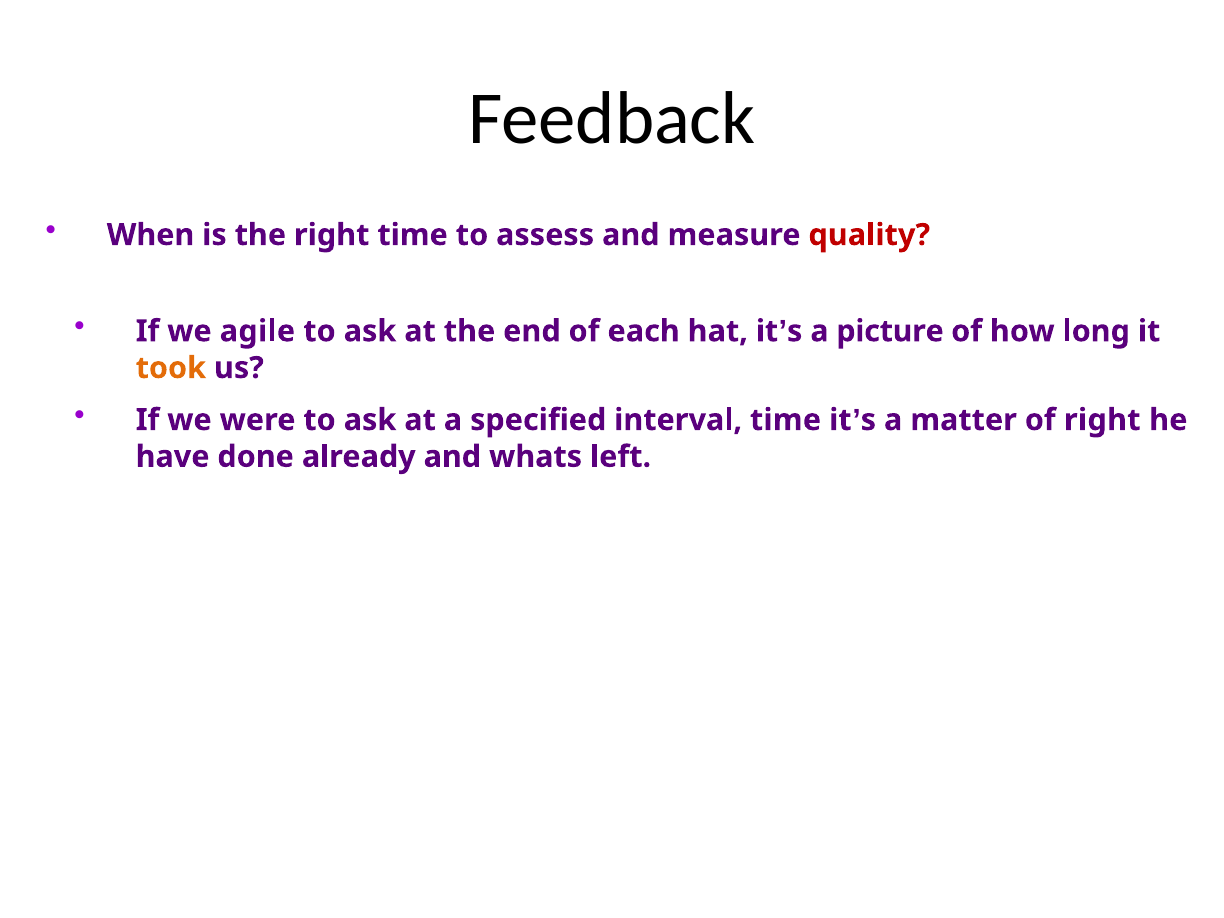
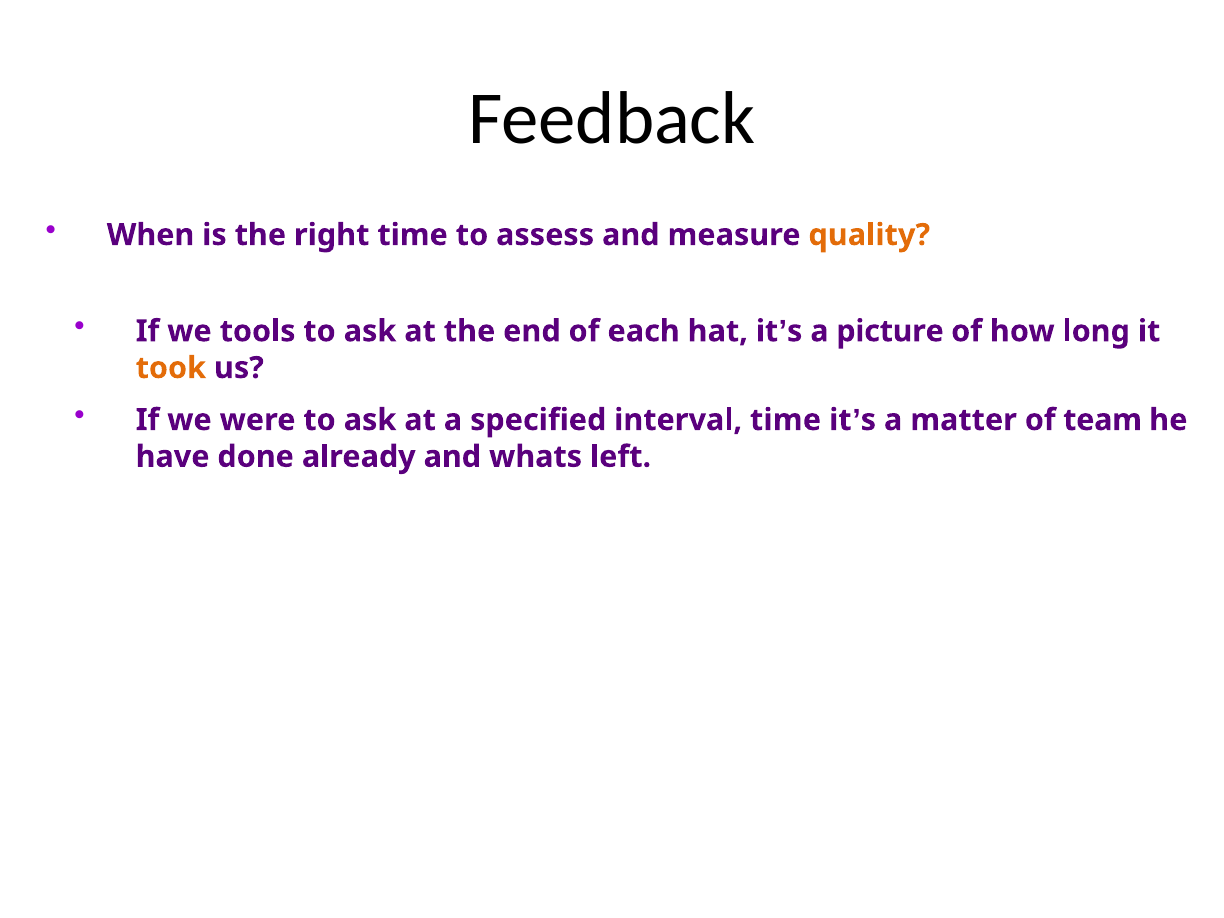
quality colour: red -> orange (869, 235)
agile: agile -> tools (258, 331)
of right: right -> team (1103, 420)
